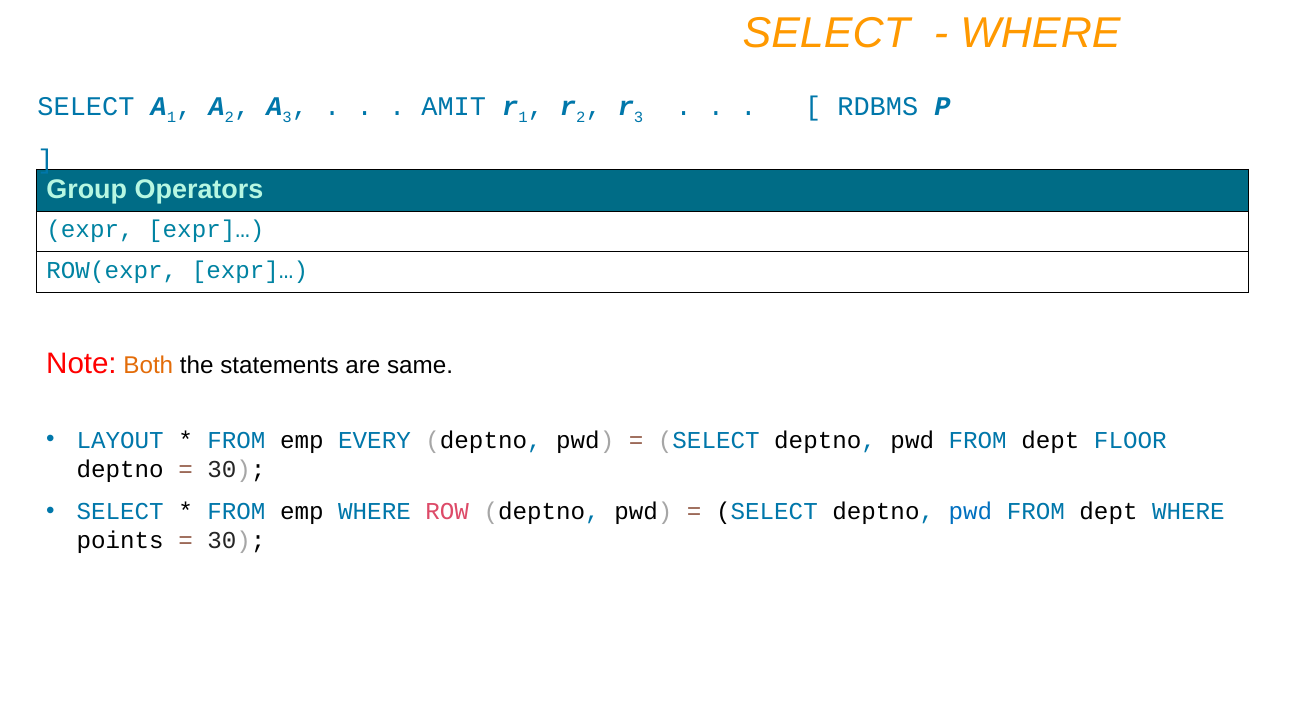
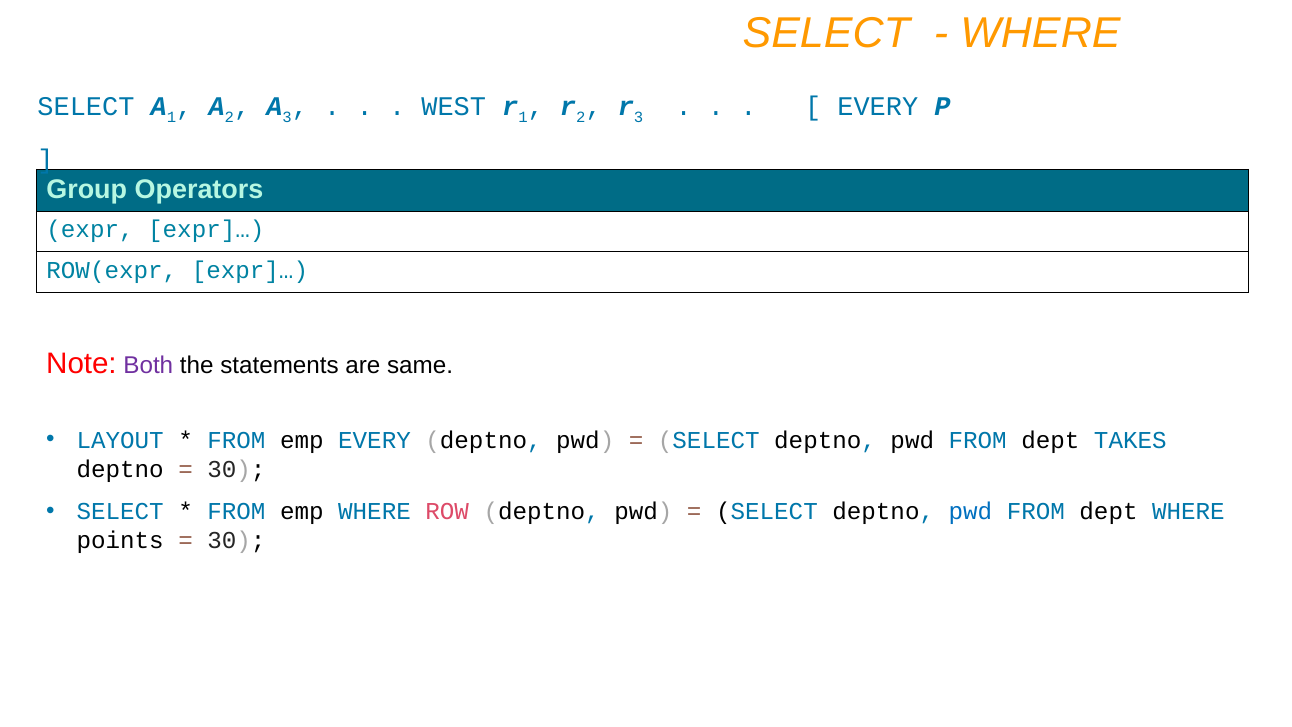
AMIT: AMIT -> WEST (454, 107)
RDBMS: RDBMS -> EVERY (878, 107)
Both colour: orange -> purple (148, 366)
FLOOR: FLOOR -> TAKES (1130, 440)
